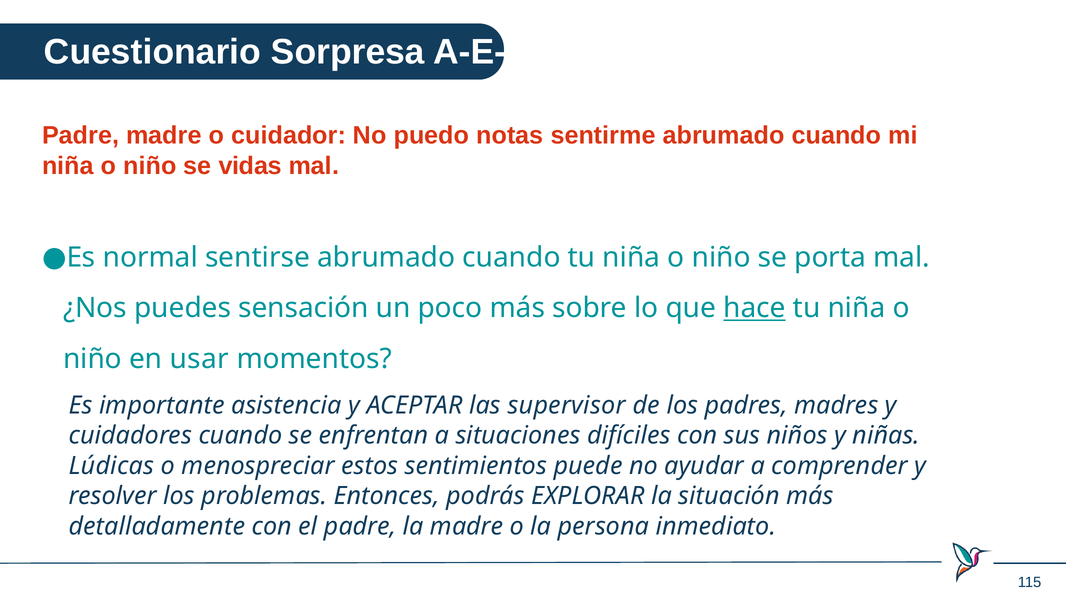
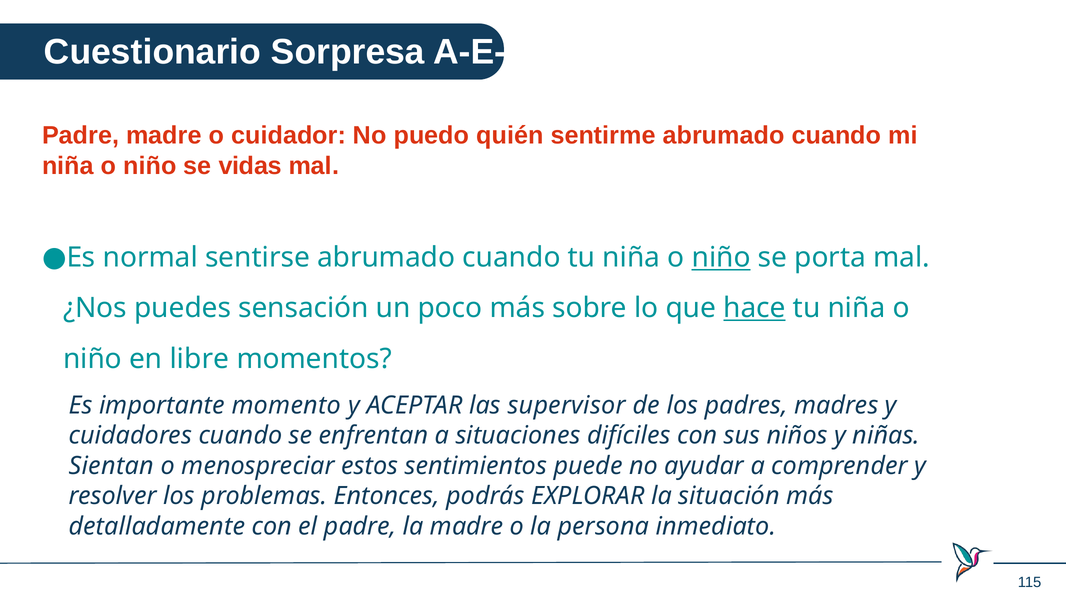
notas: notas -> quién (510, 135)
niño underline: none -> present (721, 257)
usar: usar -> libre (199, 359)
asistencia: asistencia -> momento (286, 405)
Lúdicas: Lúdicas -> Sientan (111, 466)
